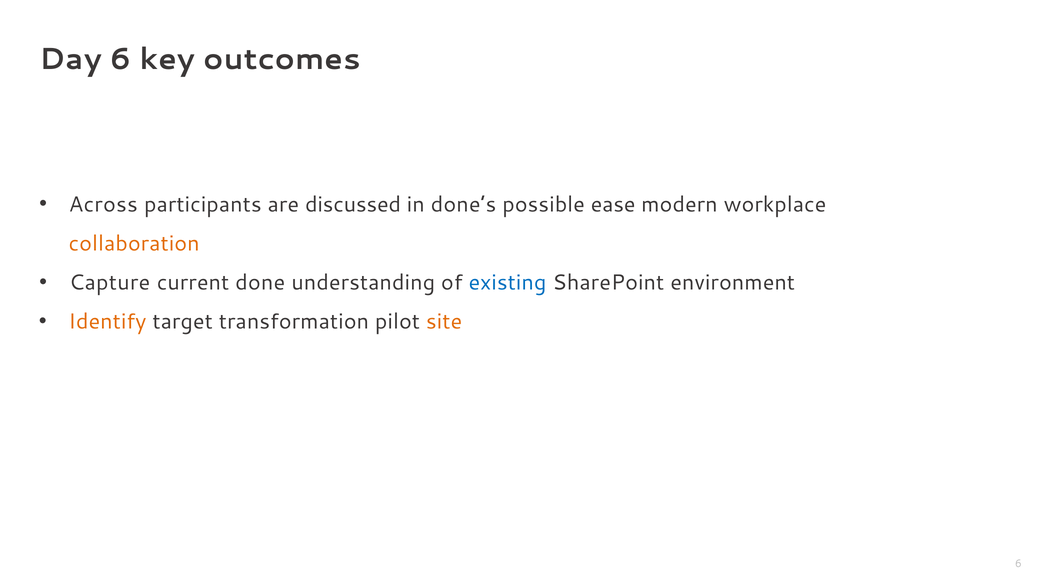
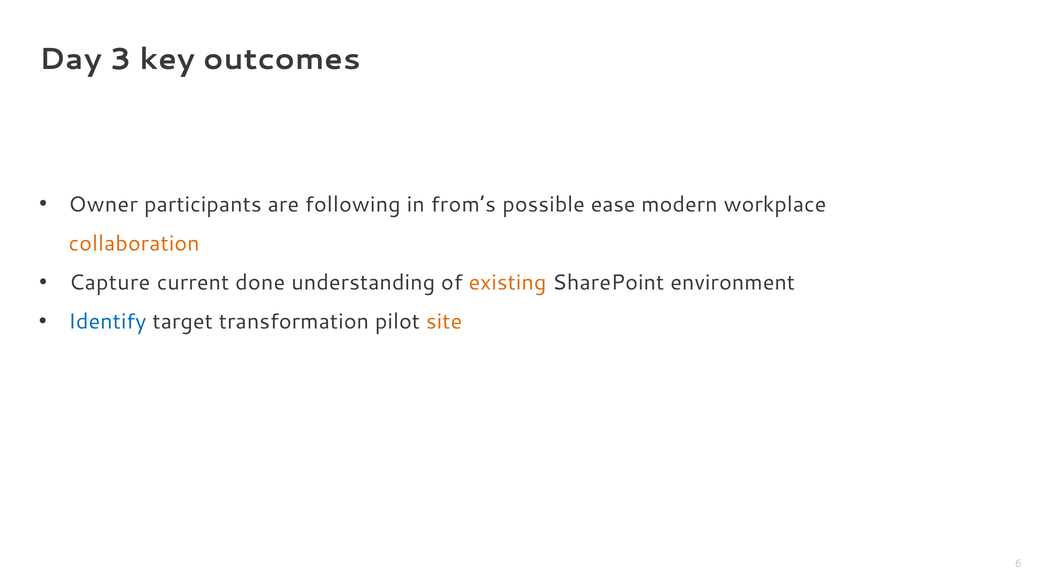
Day 6: 6 -> 3 (121, 59)
Across: Across -> Owner (103, 205)
discussed: discussed -> following (353, 205)
done’s: done’s -> from’s (463, 205)
existing colour: blue -> orange (507, 283)
Identify colour: orange -> blue (107, 322)
